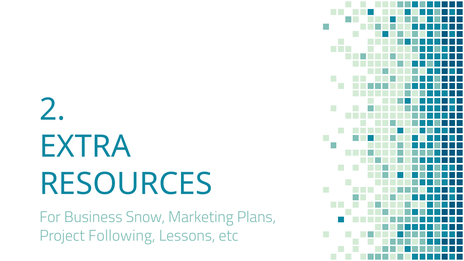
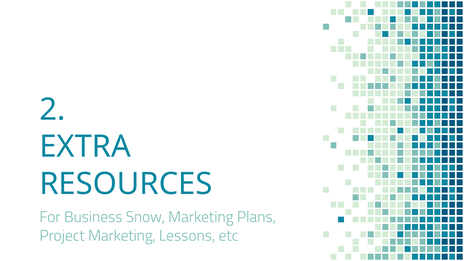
Project Following: Following -> Marketing (122, 236)
